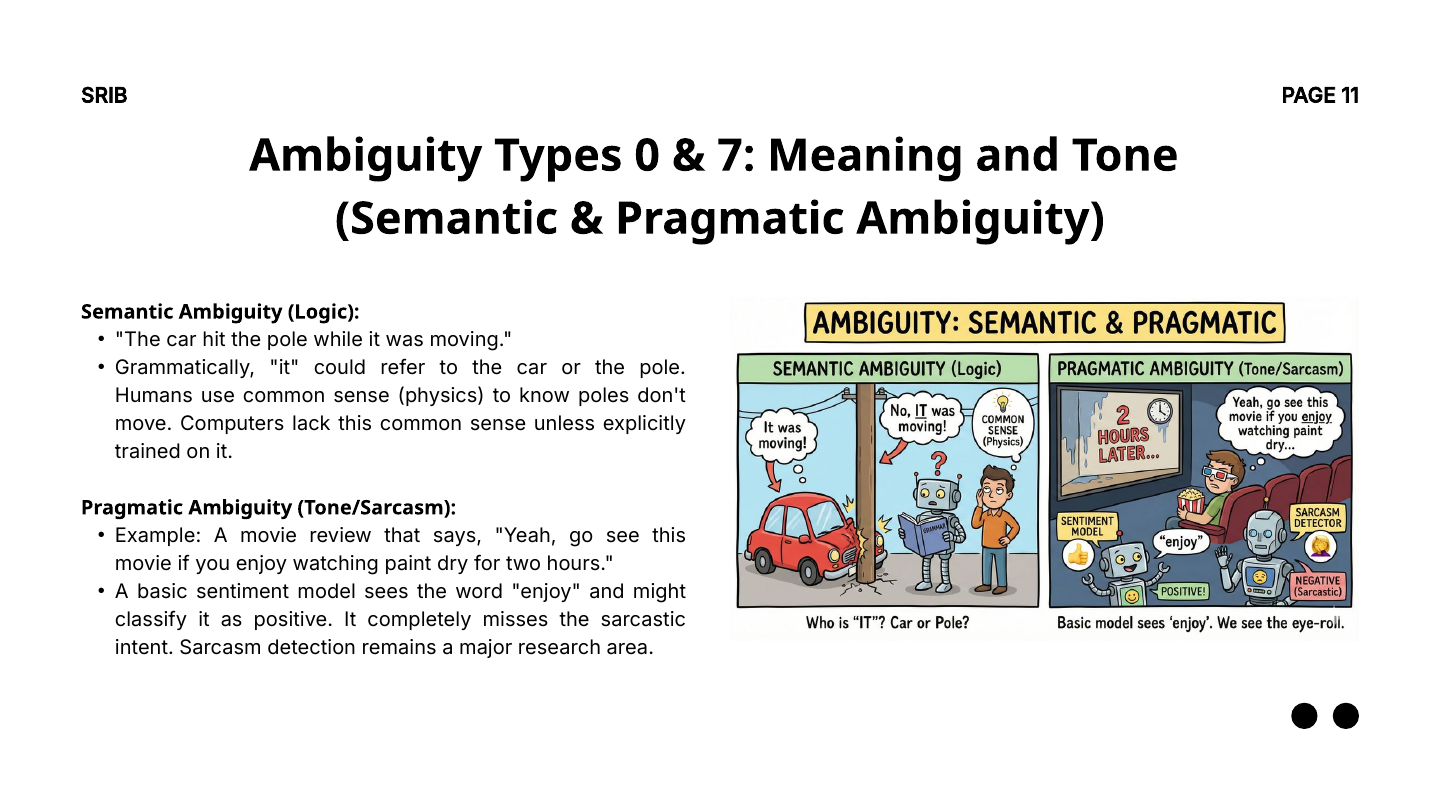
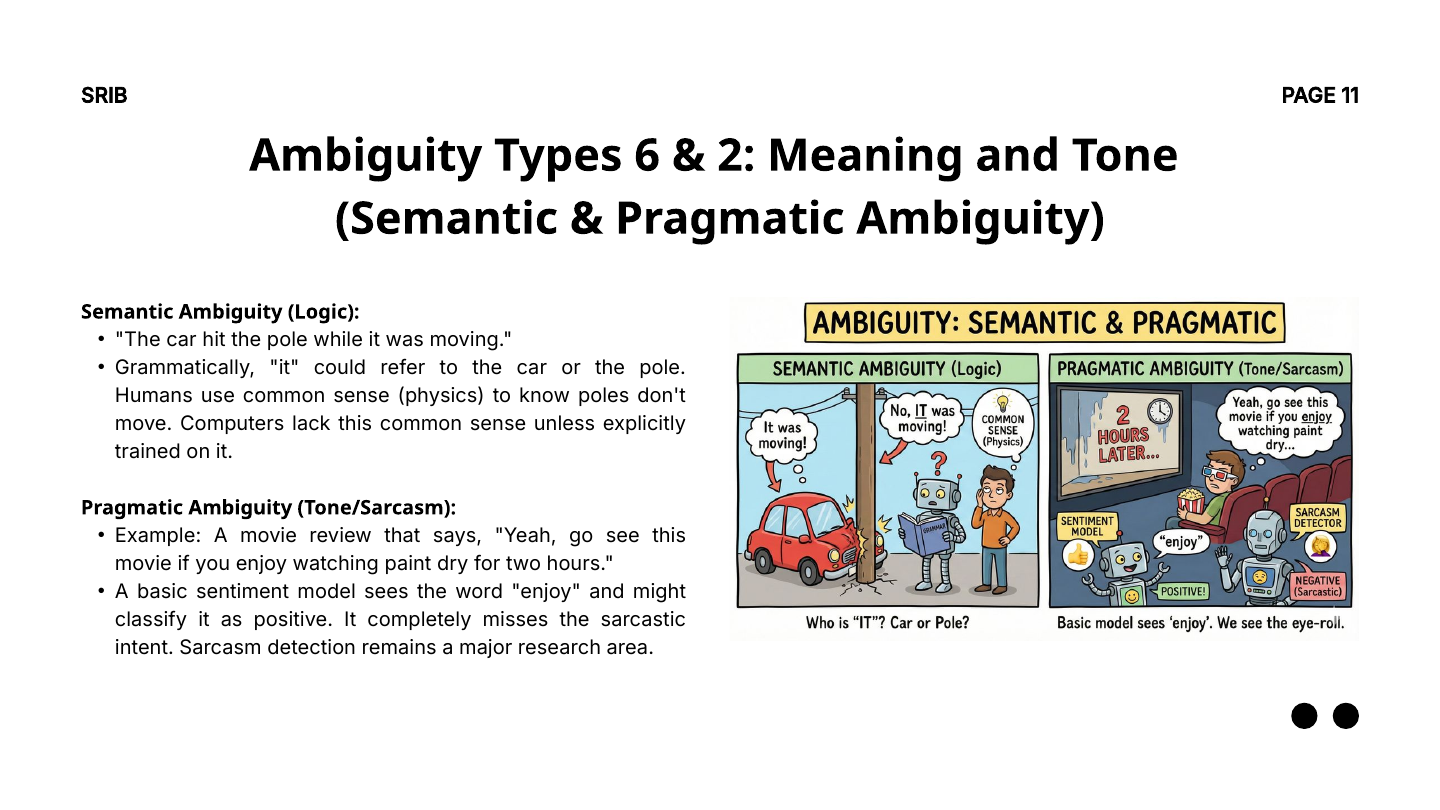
0: 0 -> 6 (647, 156)
7: 7 -> 2 (736, 156)
